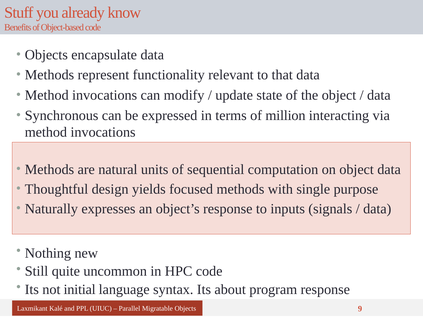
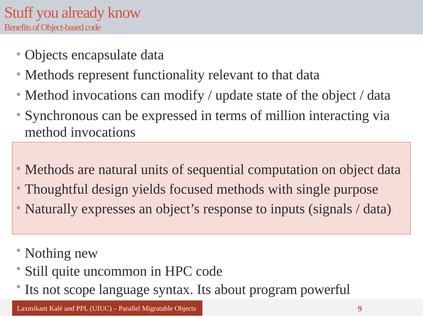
initial: initial -> scope (80, 290)
program response: response -> powerful (325, 290)
